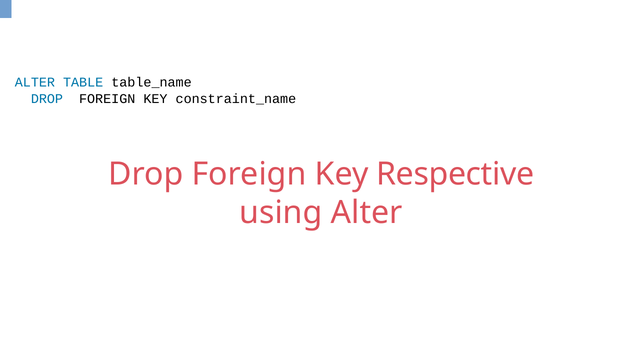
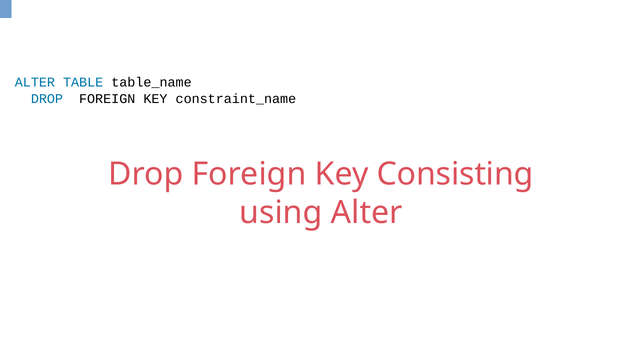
Respective: Respective -> Consisting (455, 174)
